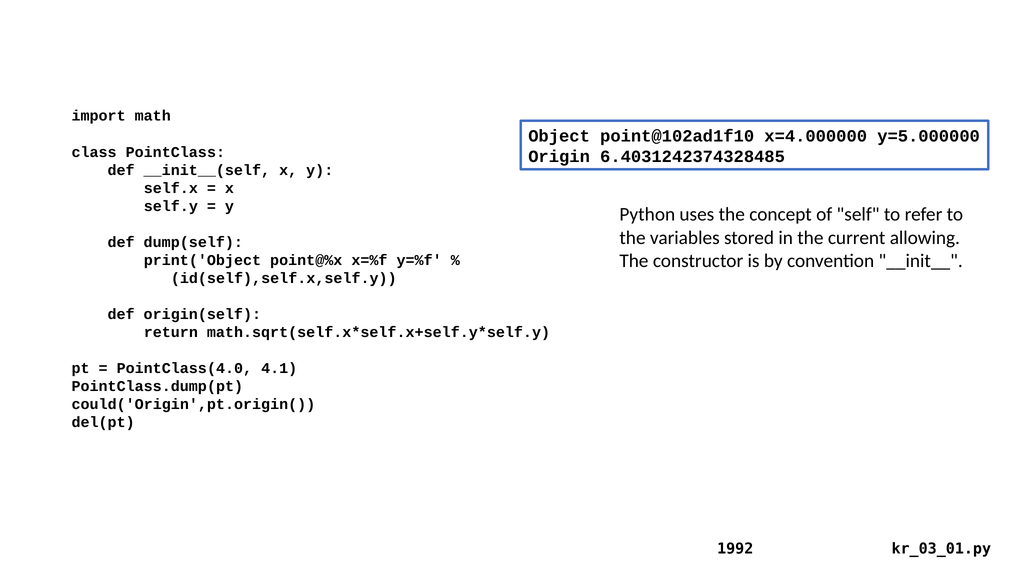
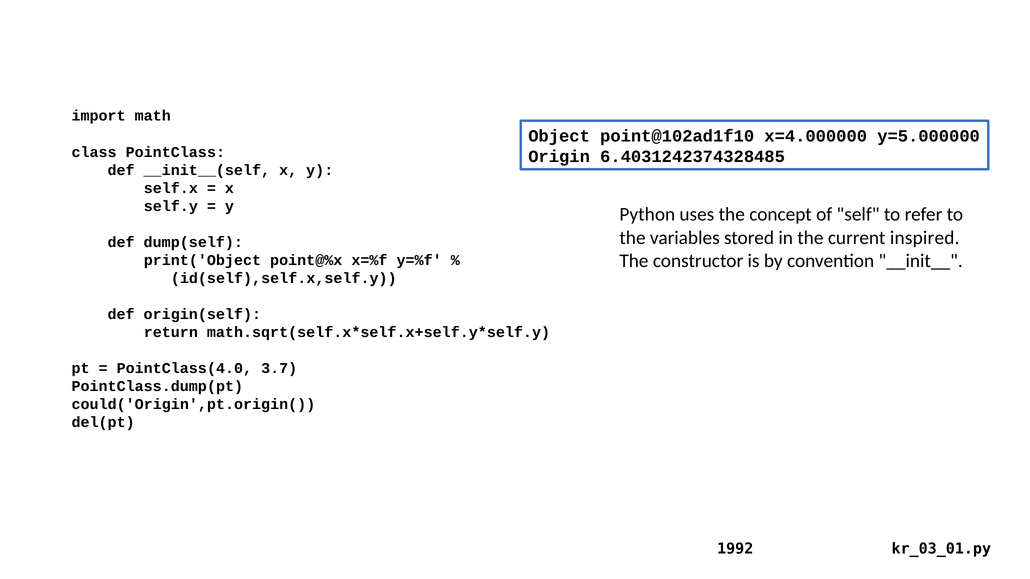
allowing: allowing -> inspired (925, 238)
4.1: 4.1 -> 3.7 (279, 369)
